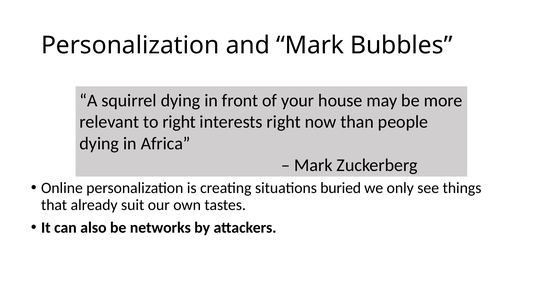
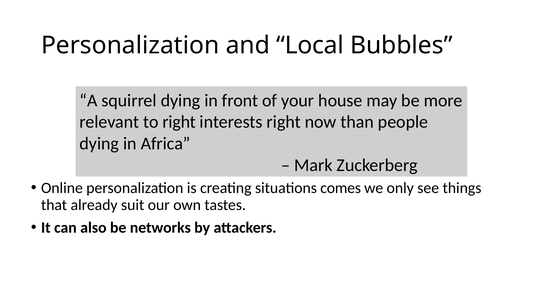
and Mark: Mark -> Local (310, 45)
buried: buried -> comes (341, 188)
